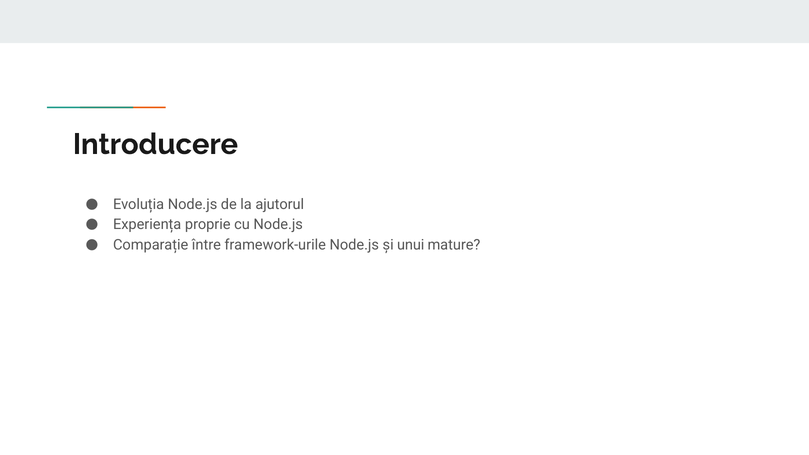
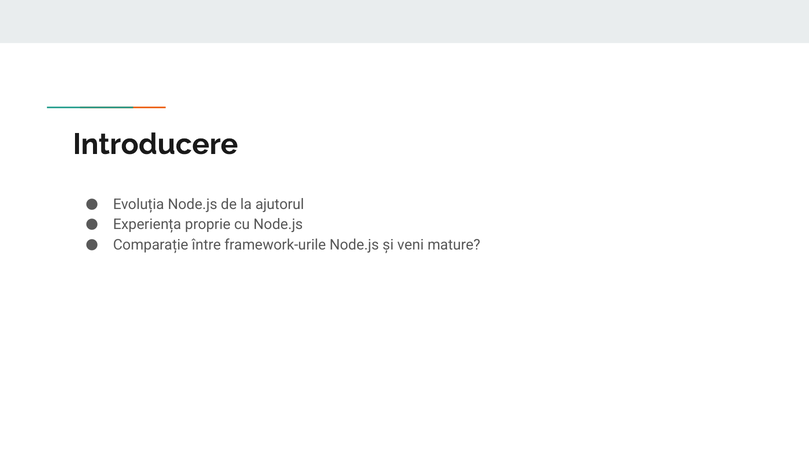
unui: unui -> veni (411, 245)
